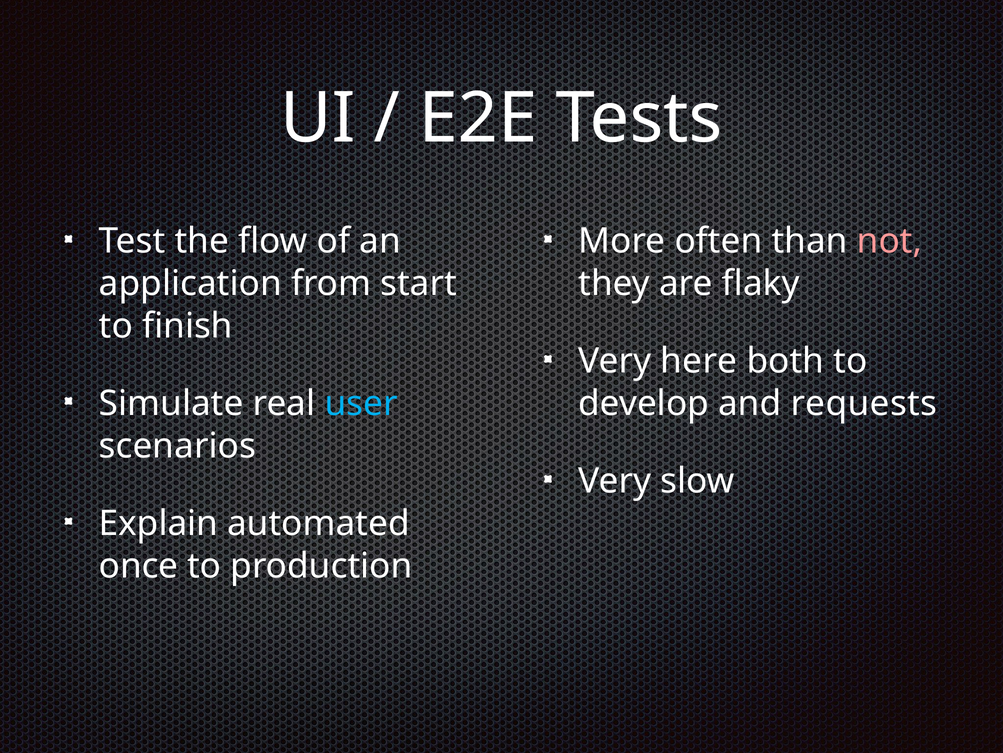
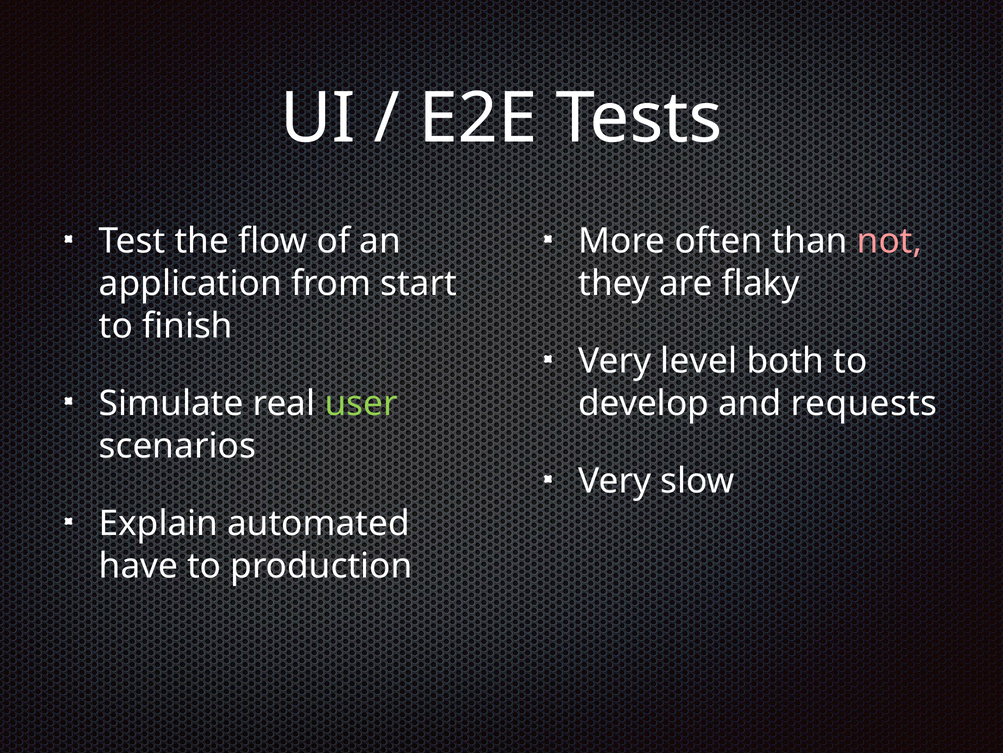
here: here -> level (699, 361)
user colour: light blue -> light green (361, 403)
once: once -> have (138, 565)
